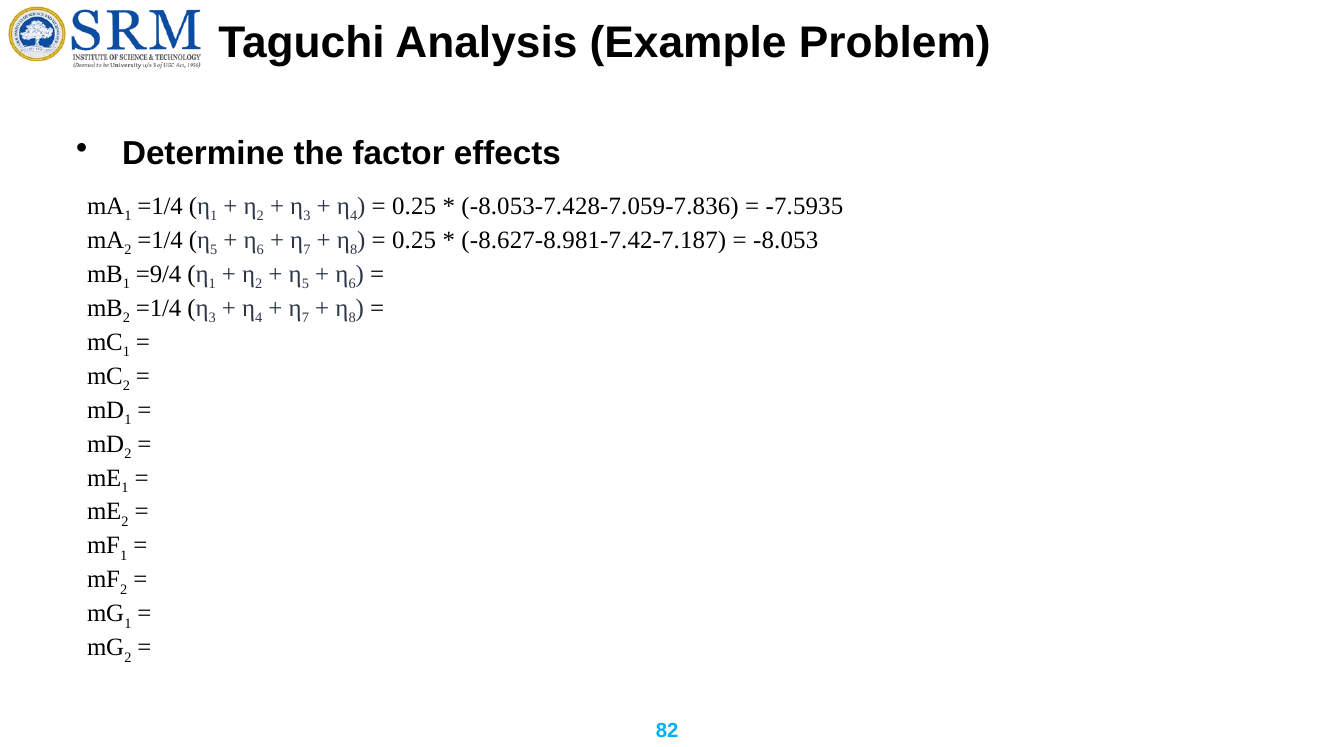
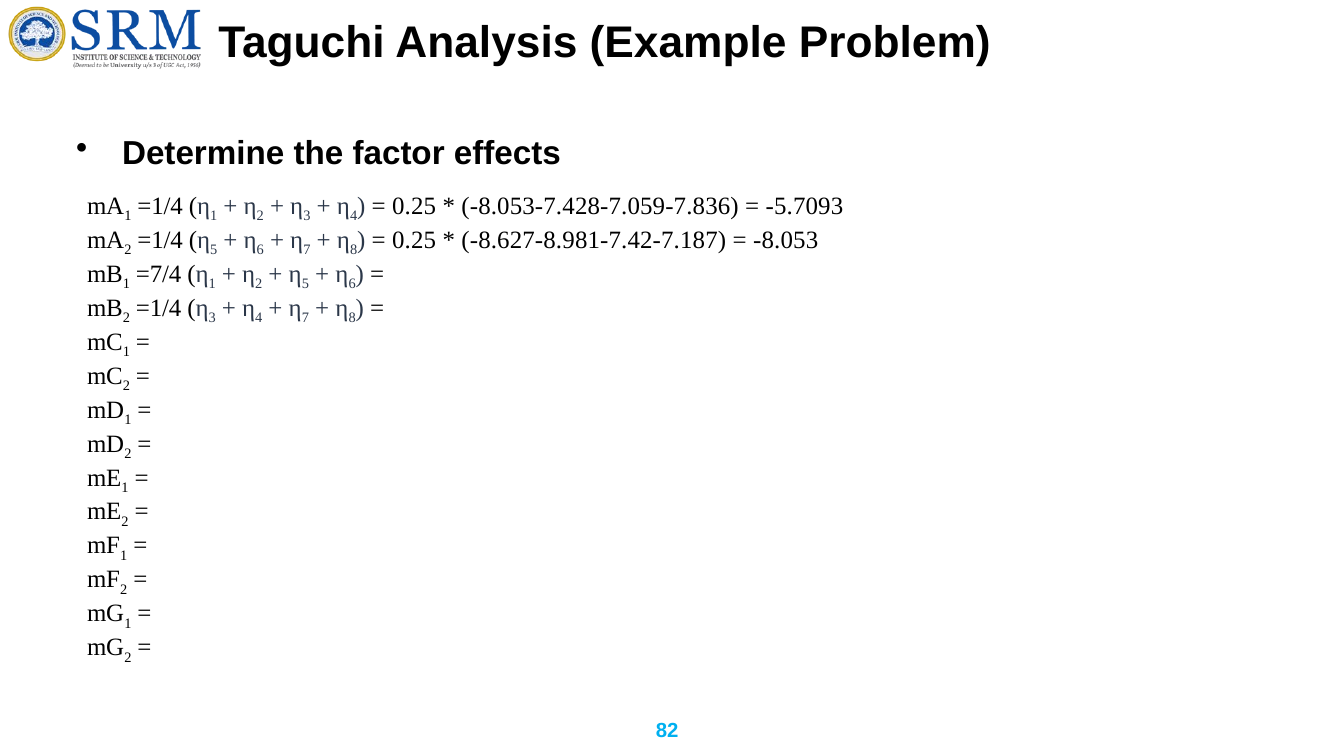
-7.5935: -7.5935 -> -5.7093 (804, 206)
=9/4: =9/4 -> =7/4 (159, 274)
